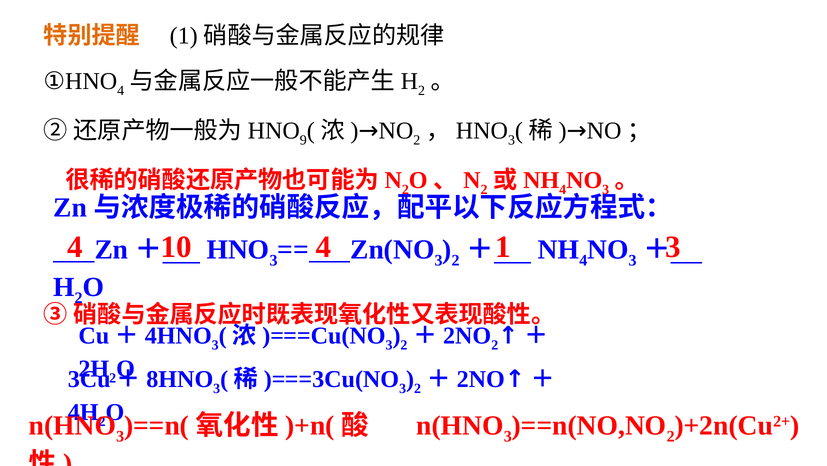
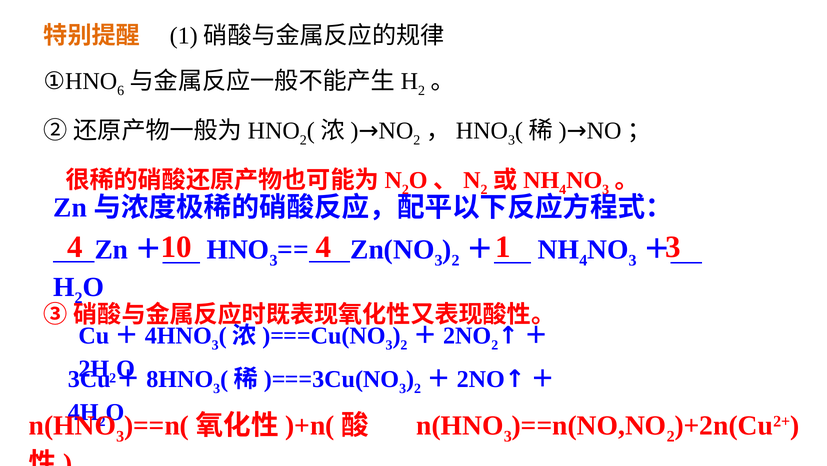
4: 4 -> 6 (121, 91)
9: 9 -> 2 (303, 140)
